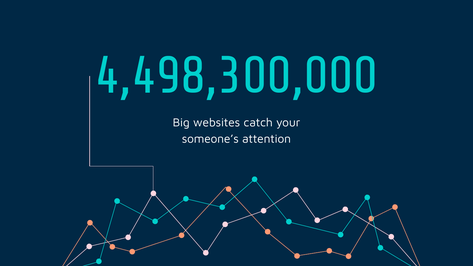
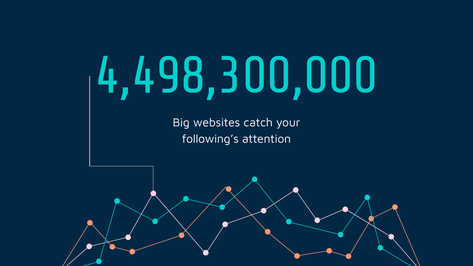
someone’s: someone’s -> following’s (210, 139)
